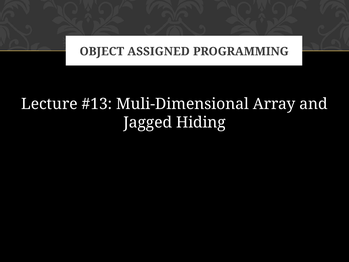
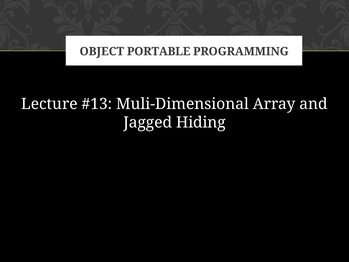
ASSIGNED: ASSIGNED -> PORTABLE (159, 51)
